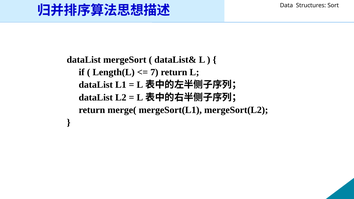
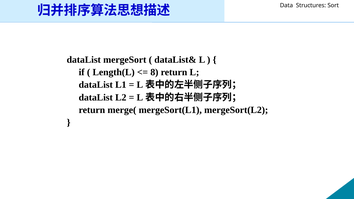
7: 7 -> 8 (154, 72)
